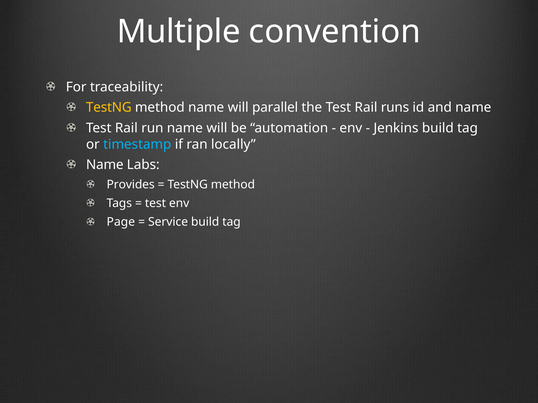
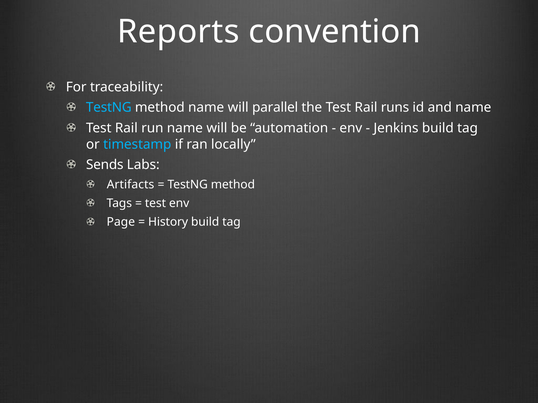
Multiple: Multiple -> Reports (178, 32)
TestNG colour: yellow -> light blue (109, 108)
Name: Name -> Sends (105, 165)
Provides: Provides -> Artifacts (131, 185)
Service: Service -> History (168, 222)
